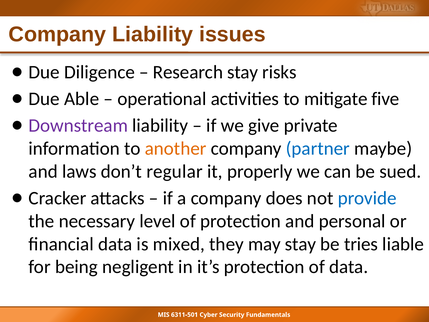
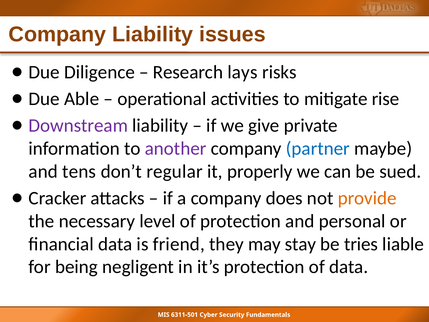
Research stay: stay -> lays (242, 72)
five: five -> rise (385, 99)
another colour: orange -> purple (176, 148)
laws: laws -> tens (79, 171)
provide colour: blue -> orange (367, 198)
mixed: mixed -> friend (179, 244)
